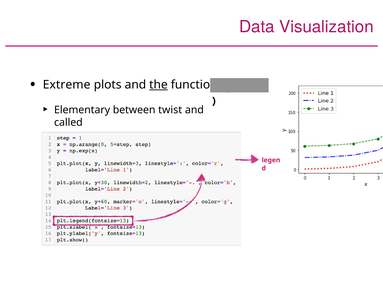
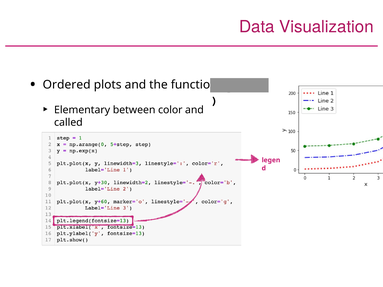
Extreme: Extreme -> Ordered (67, 85)
the underline: present -> none (158, 85)
twist: twist -> color (170, 110)
